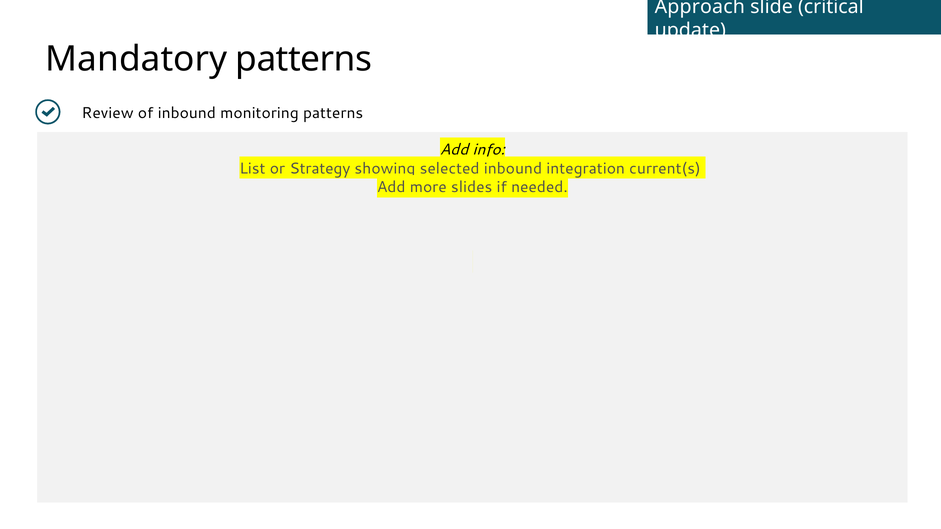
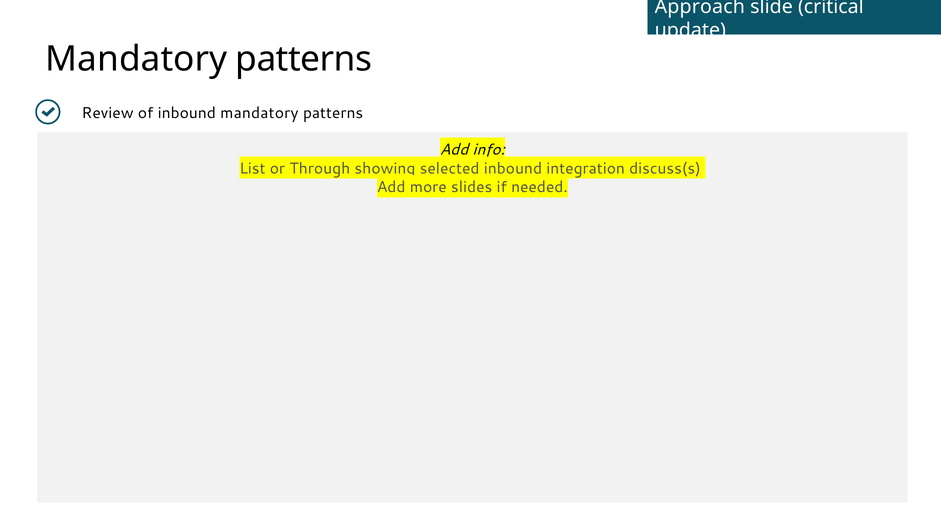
inbound monitoring: monitoring -> mandatory (259, 113)
Strategy: Strategy -> Through (320, 168)
current(s: current(s -> discuss(s (665, 168)
